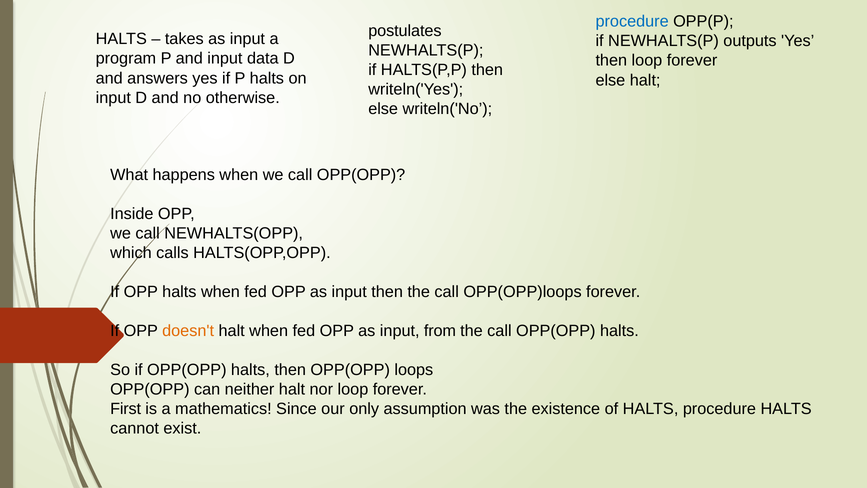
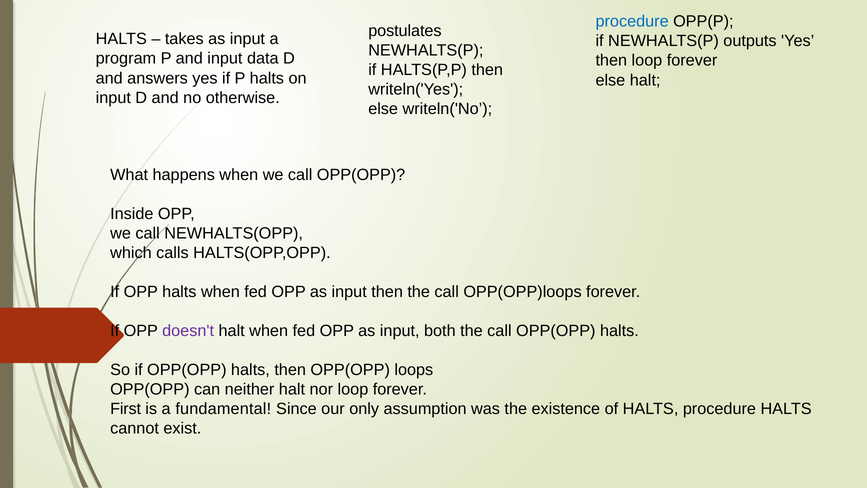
doesn't colour: orange -> purple (188, 331)
from: from -> both (440, 331)
mathematics: mathematics -> fundamental (223, 409)
